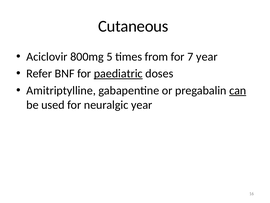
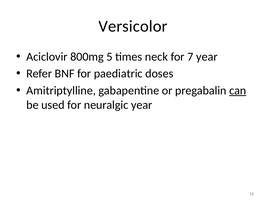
Cutaneous: Cutaneous -> Versicolor (133, 26)
from: from -> neck (156, 57)
paediatric underline: present -> none (118, 73)
